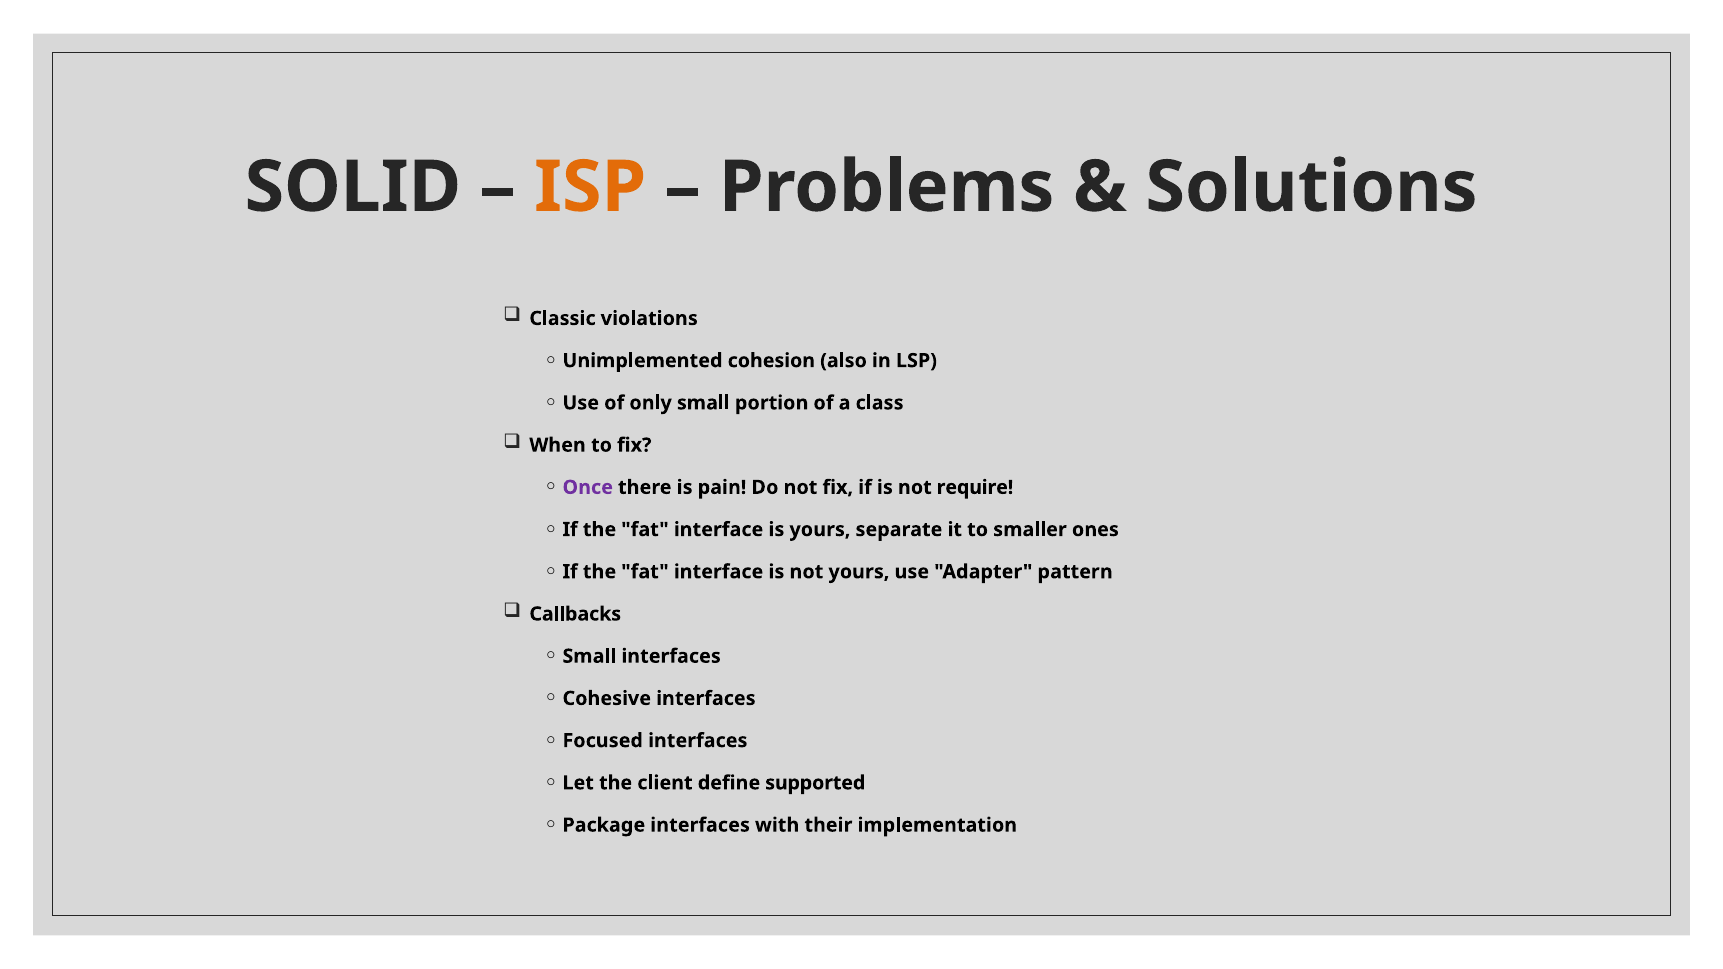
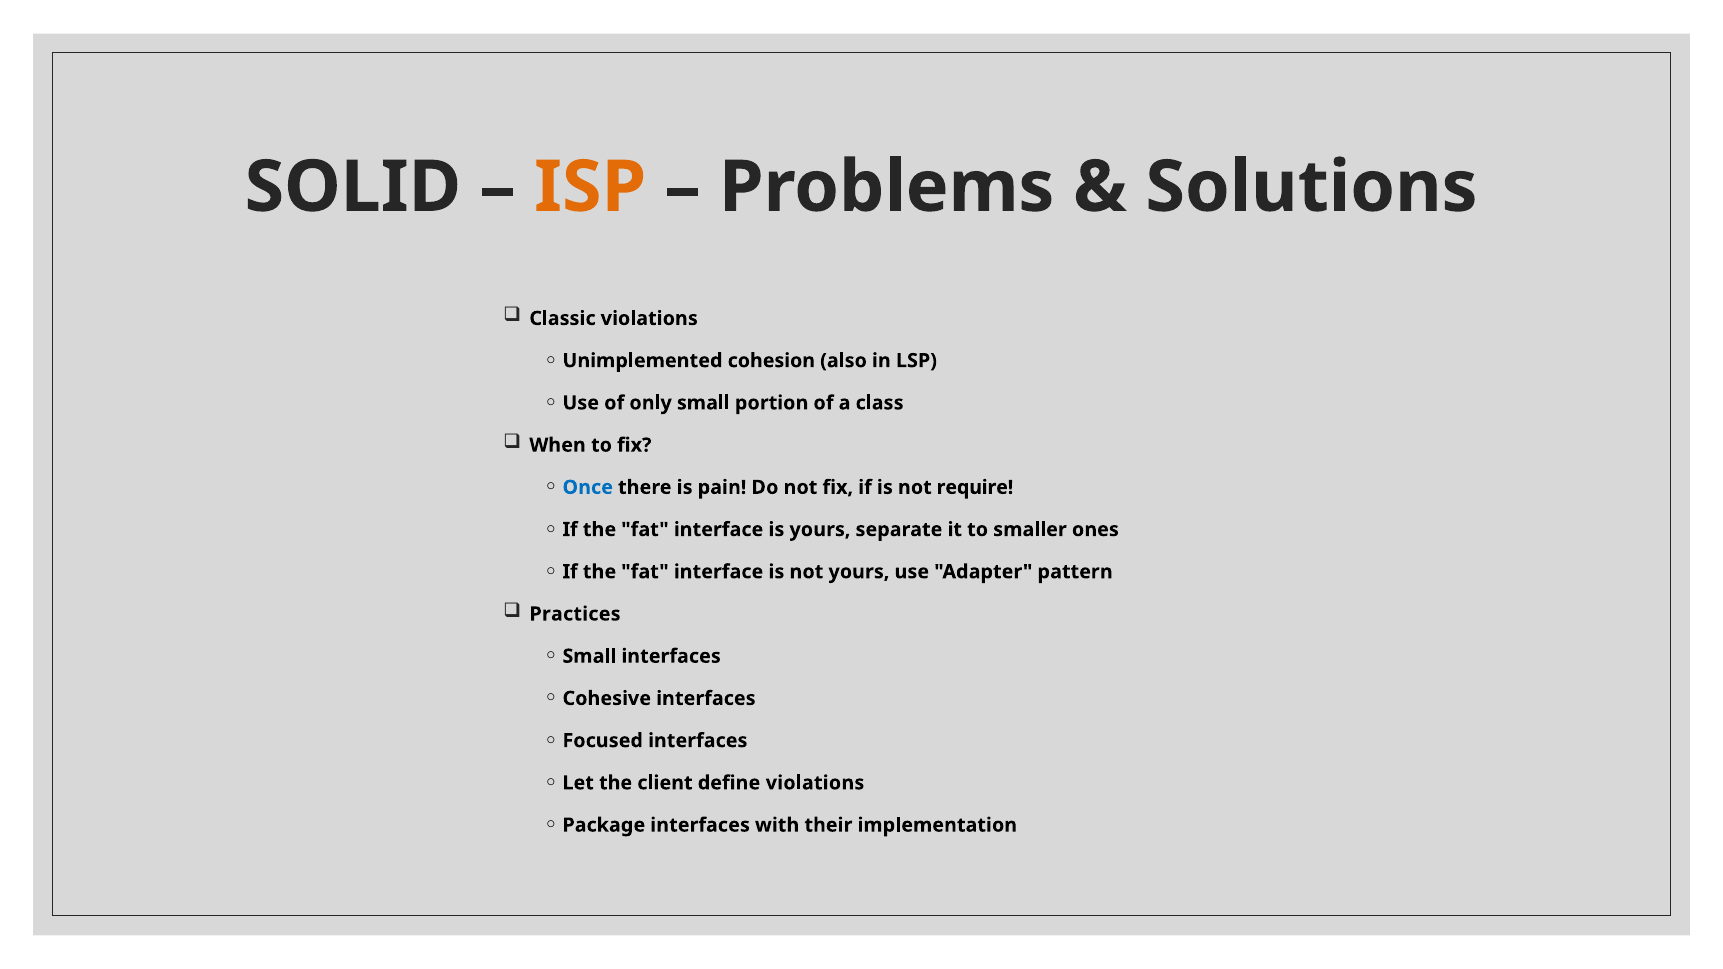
Once colour: purple -> blue (588, 487)
Callbacks: Callbacks -> Practices (575, 614)
define supported: supported -> violations (815, 783)
